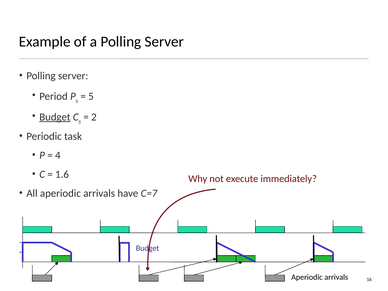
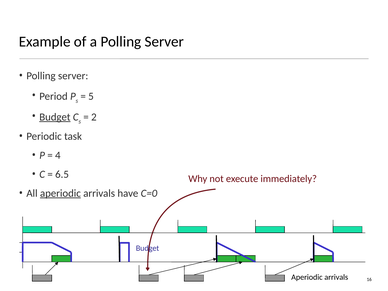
1.6: 1.6 -> 6.5 (62, 174)
aperiodic underline: none -> present (60, 193)
C=7: C=7 -> C=0 (149, 193)
